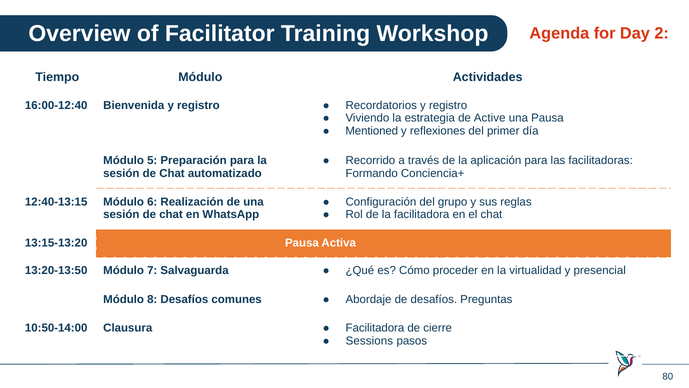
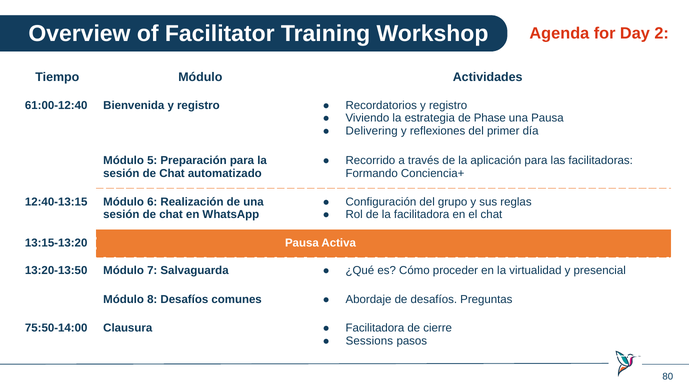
16:00-12:40: 16:00-12:40 -> 61:00-12:40 (56, 105)
Active: Active -> Phase (490, 118)
Mentioned: Mentioned -> Delivering (372, 131)
10:50-14:00: 10:50-14:00 -> 75:50-14:00 (56, 328)
